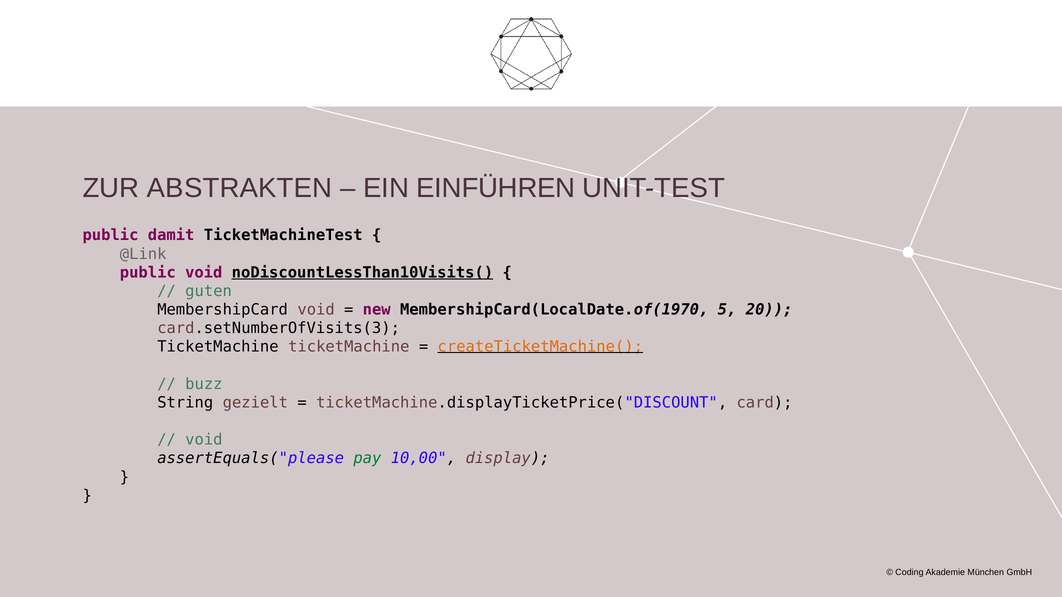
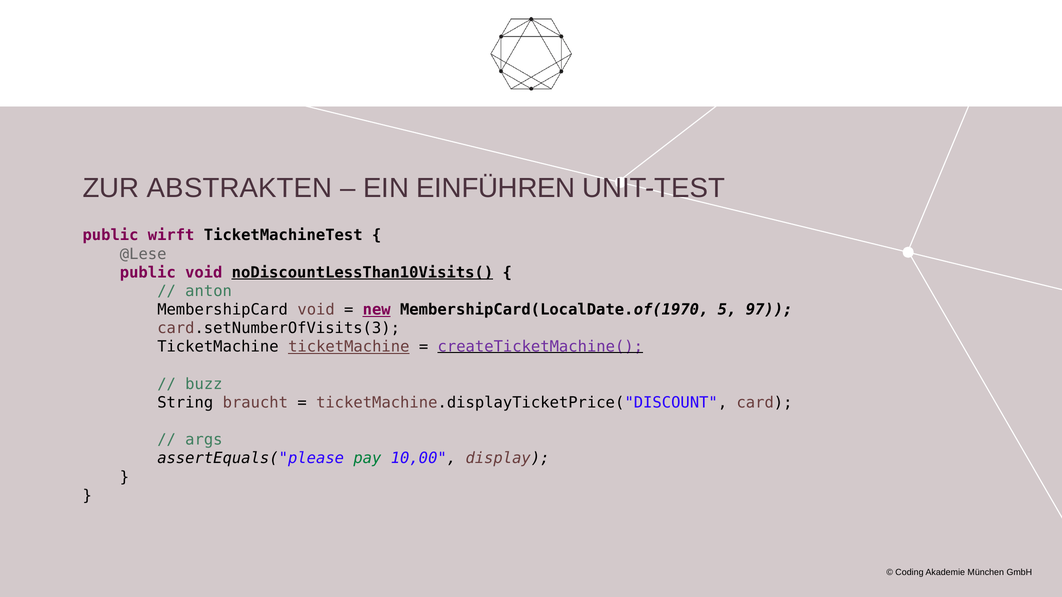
damit: damit -> wirft (171, 235)
@Link: @Link -> @Lese (143, 254)
guten: guten -> anton (209, 291)
new underline: none -> present (377, 310)
20: 20 -> 97 (769, 310)
ticketMachine underline: none -> present (349, 347)
createTicketMachine( colour: orange -> purple (540, 347)
gezielt: gezielt -> braucht (255, 403)
void: void -> args (204, 440)
